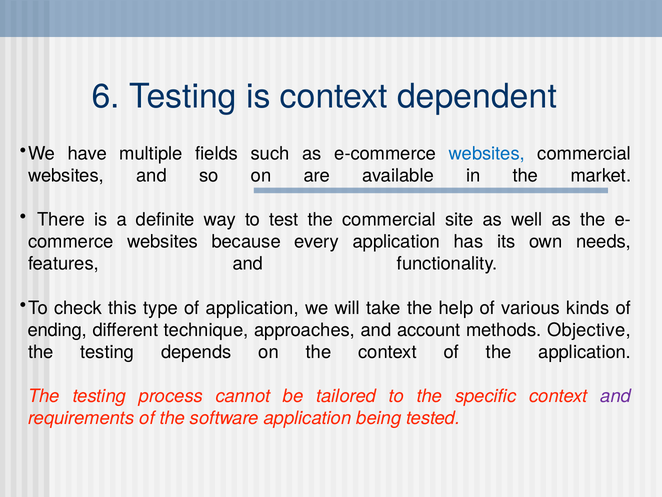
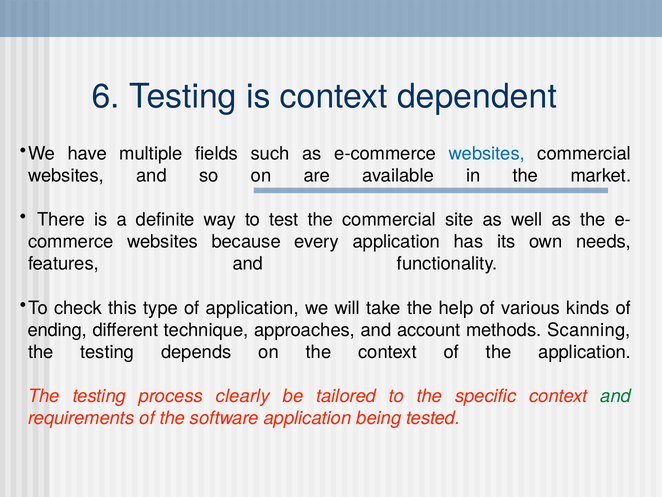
Objective: Objective -> Scanning (589, 330)
cannot: cannot -> clearly (243, 396)
and colour: purple -> green (616, 396)
